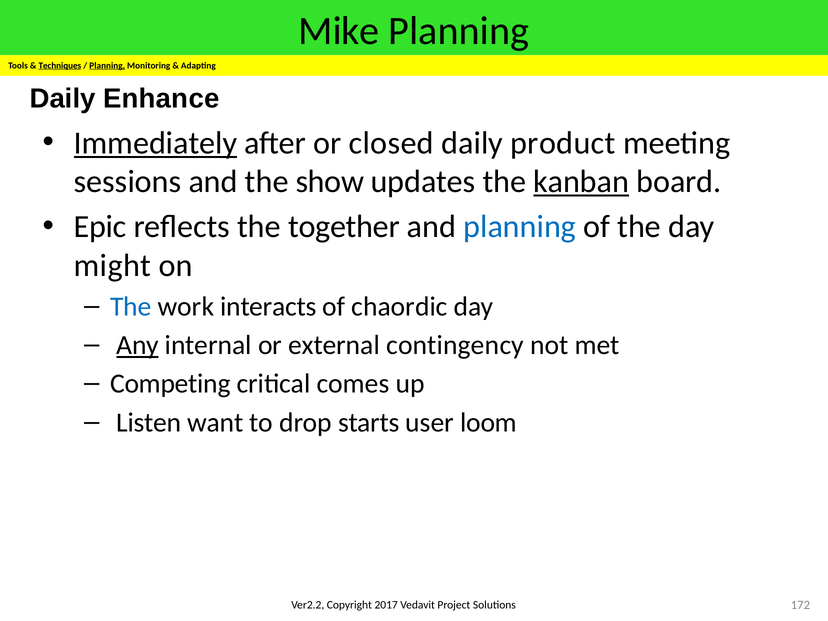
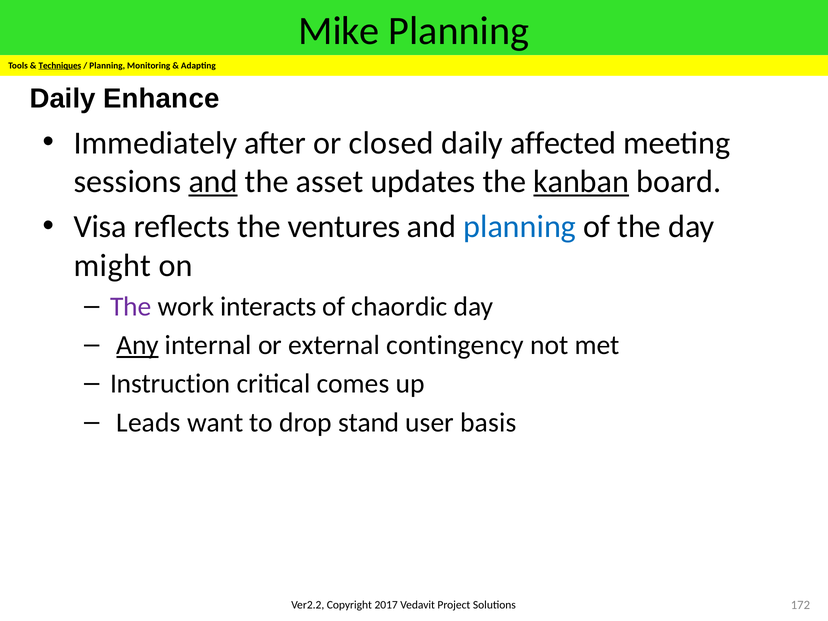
Planning underline: present -> none (107, 65)
Immediately underline: present -> none (155, 143)
product: product -> affected (563, 143)
and underline: none -> present (213, 182)
show: show -> asset (330, 182)
Epic: Epic -> Visa (100, 227)
together: together -> ventures (344, 227)
The colour: blue -> purple (131, 307)
Competing: Competing -> Instruction (170, 384)
Listen: Listen -> Leads (148, 422)
starts: starts -> stand (369, 422)
loom: loom -> basis (488, 422)
